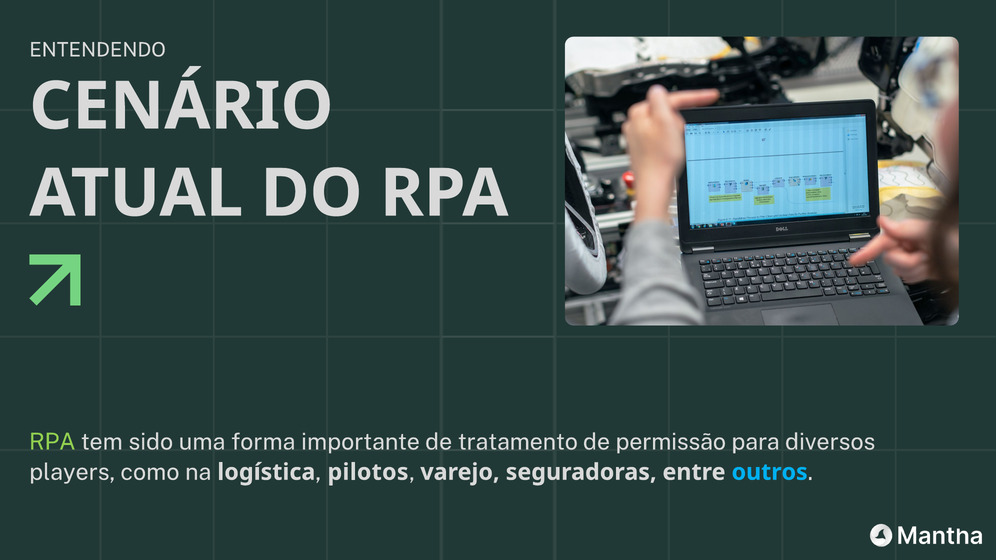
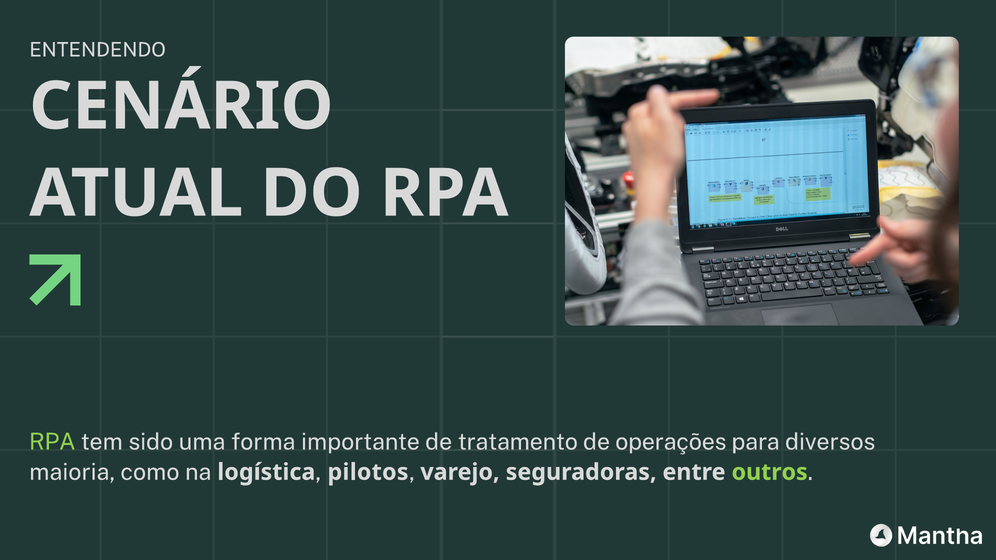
permissão: permissão -> operações (671, 442)
players: players -> maioria (72, 472)
outros colour: light blue -> light green (770, 472)
